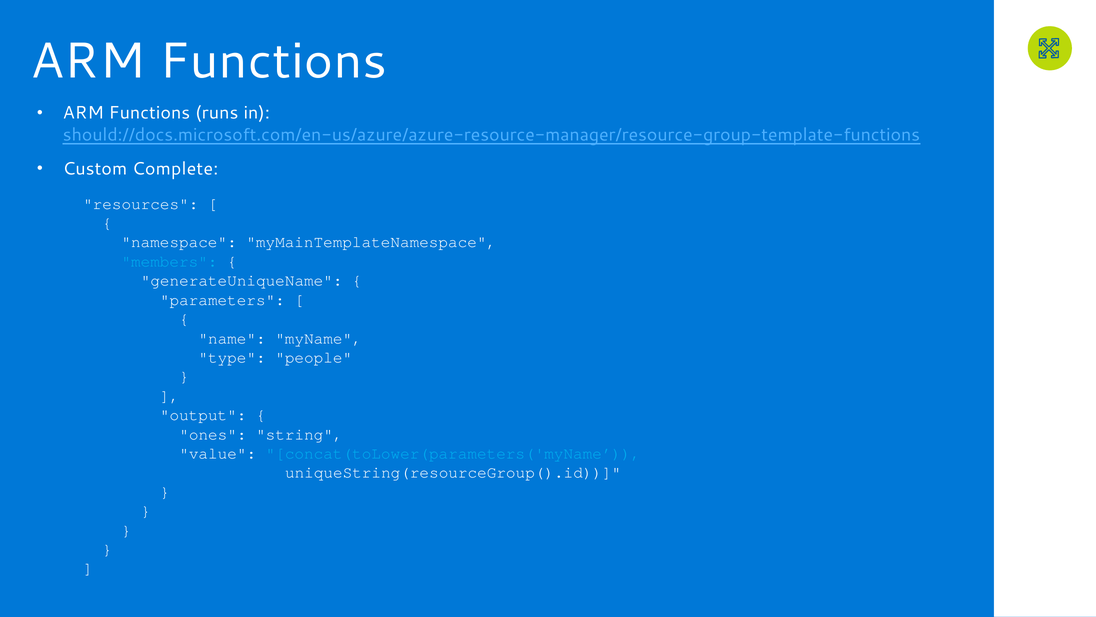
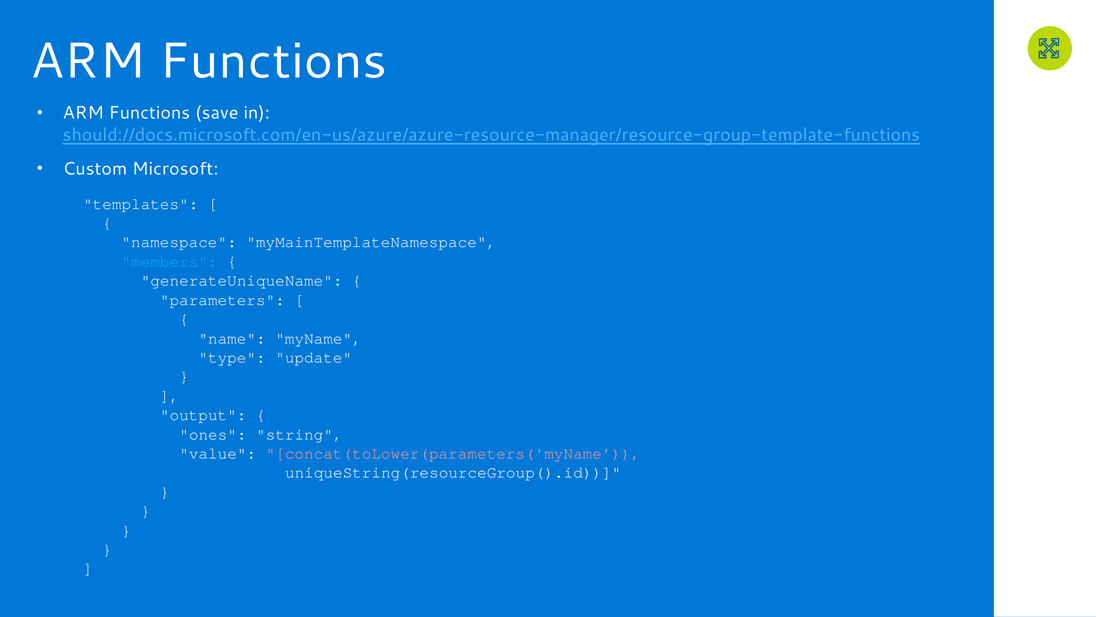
runs: runs -> save (217, 113)
Complete: Complete -> Microsoft (175, 168)
resources: resources -> templates (141, 204)
people: people -> update (314, 357)
concat(toLower(parameters('myName colour: light blue -> pink (453, 453)
